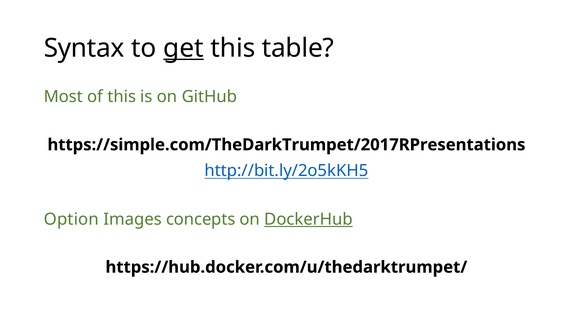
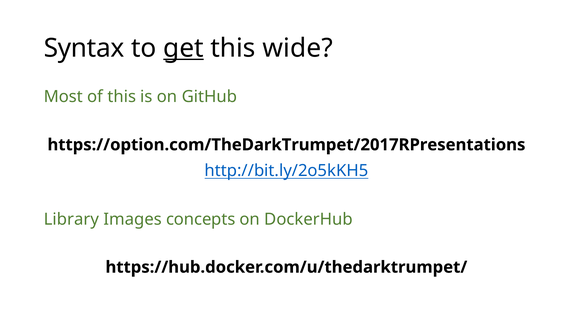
table: table -> wide (298, 48)
https://simple.com/TheDarkTrumpet/2017RPresentations: https://simple.com/TheDarkTrumpet/2017RPresentations -> https://option.com/TheDarkTrumpet/2017RPresentations (286, 145)
Option: Option -> Library (71, 219)
DockerHub underline: present -> none (309, 219)
